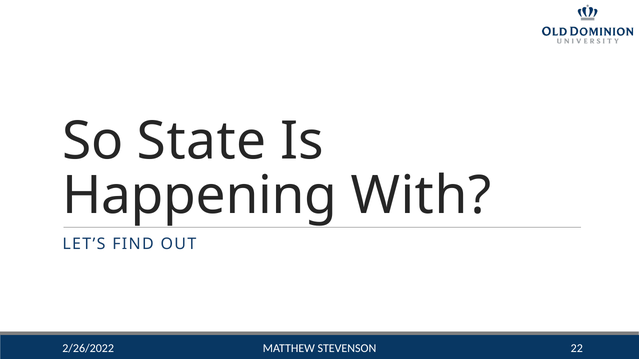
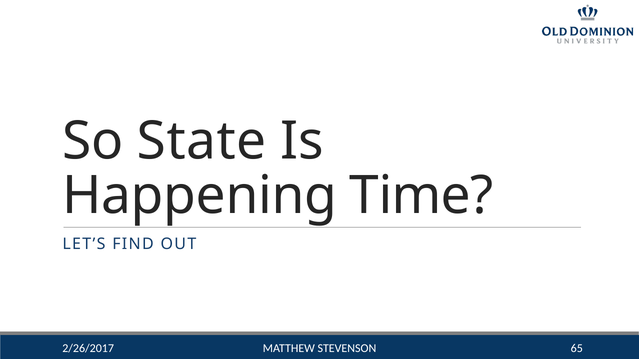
With: With -> Time (422, 196)
22: 22 -> 65 (577, 349)
2/26/2022: 2/26/2022 -> 2/26/2017 (88, 349)
